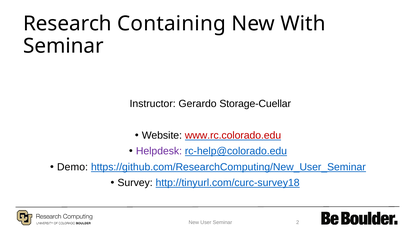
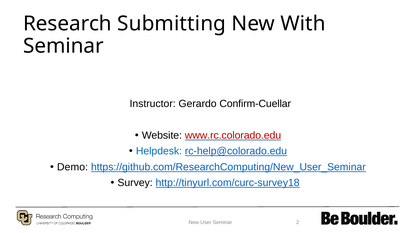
Containing: Containing -> Submitting (172, 24)
Storage-Cuellar: Storage-Cuellar -> Confirm-Cuellar (255, 104)
Helpdesk colour: purple -> blue (159, 151)
